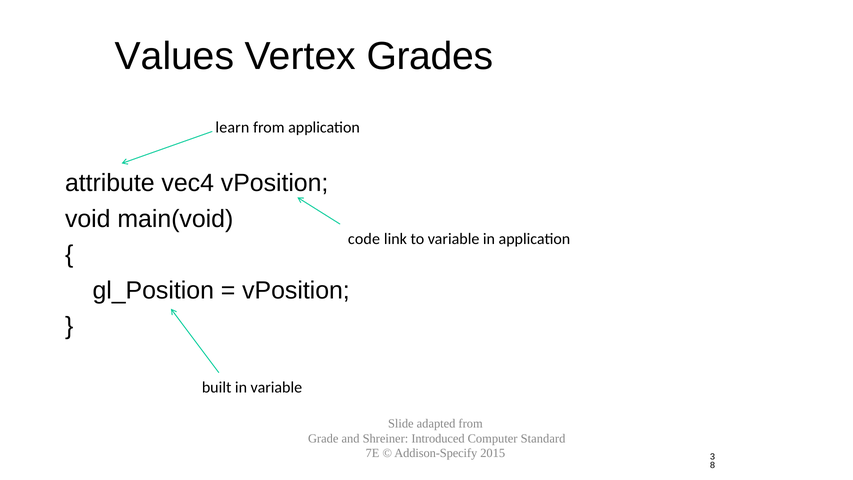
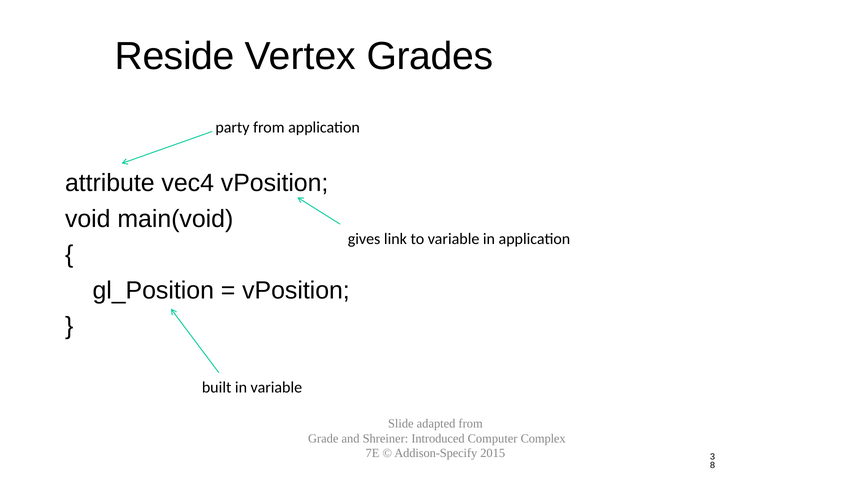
Values: Values -> Reside (175, 56)
learn: learn -> party (232, 127)
code: code -> gives (364, 239)
Standard: Standard -> Complex (543, 438)
